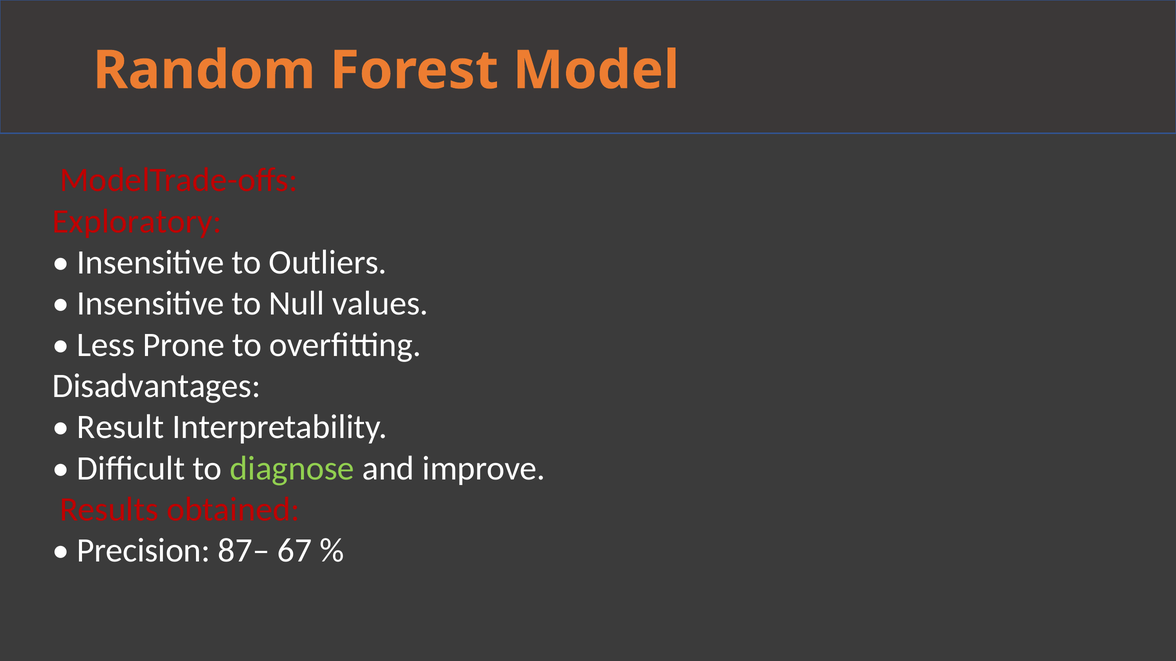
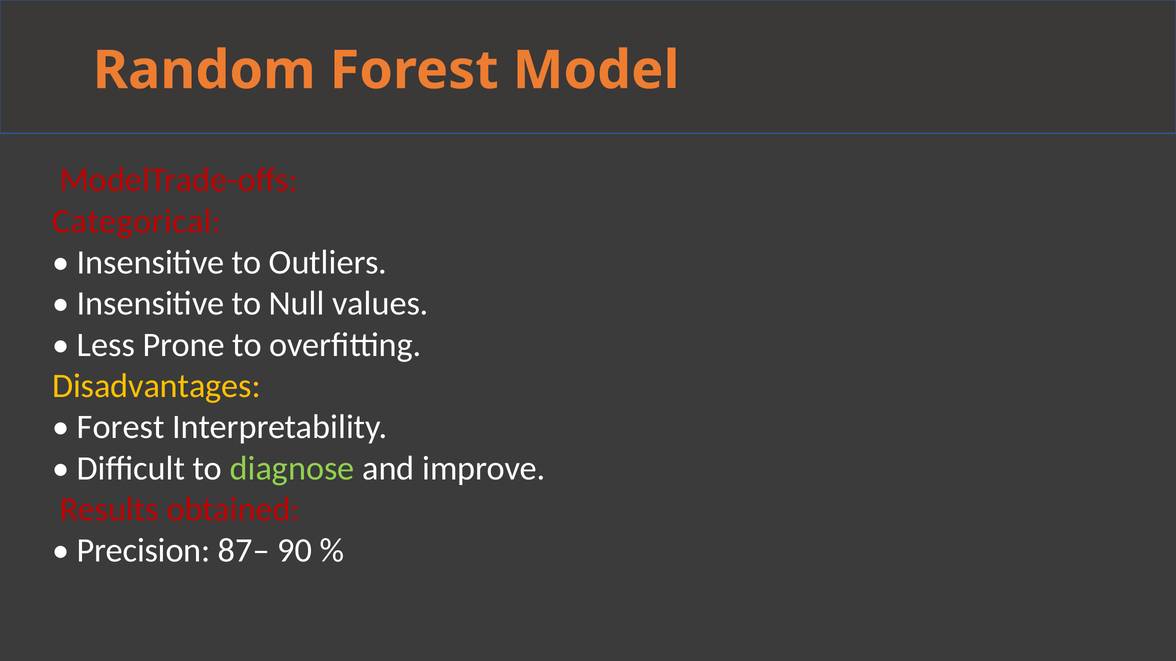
Exploratory: Exploratory -> Categorical (137, 221)
Disadvantages colour: white -> yellow (156, 386)
Result: Result -> Forest (121, 427)
67: 67 -> 90 (295, 551)
